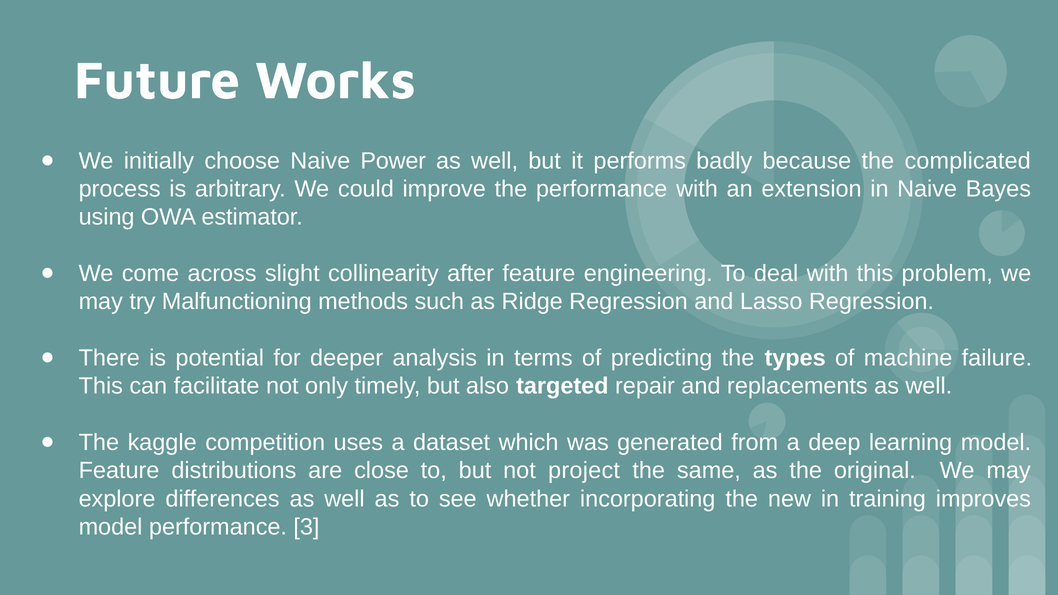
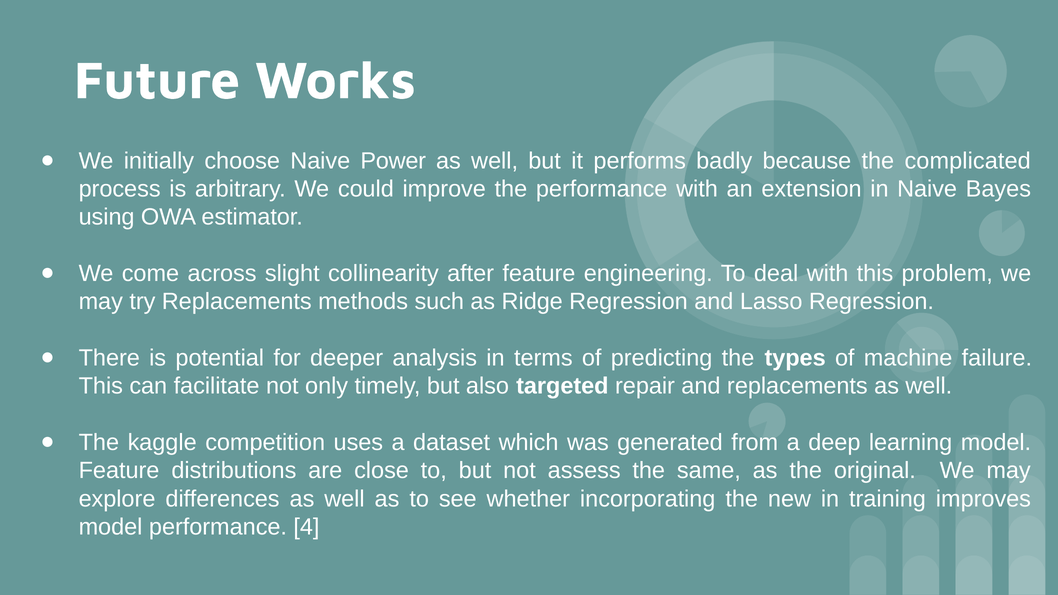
try Malfunctioning: Malfunctioning -> Replacements (237, 302)
project: project -> assess (584, 471)
3: 3 -> 4 (306, 527)
